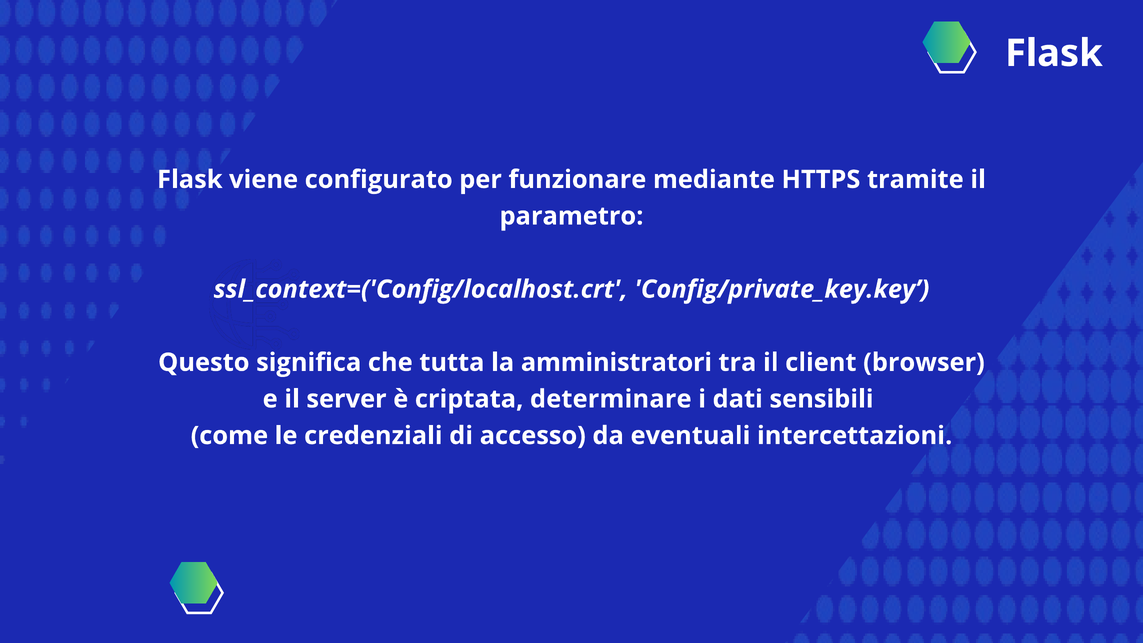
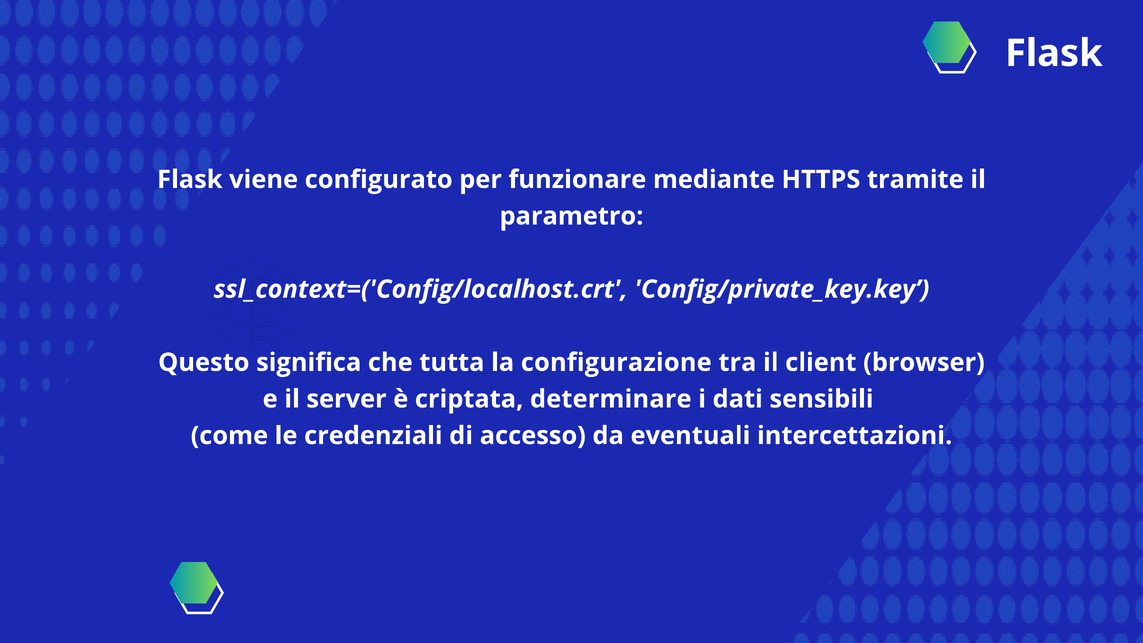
amministratori: amministratori -> configurazione (616, 362)
